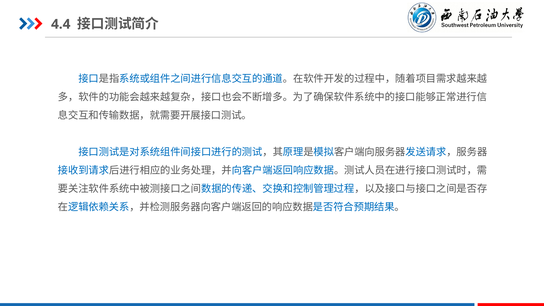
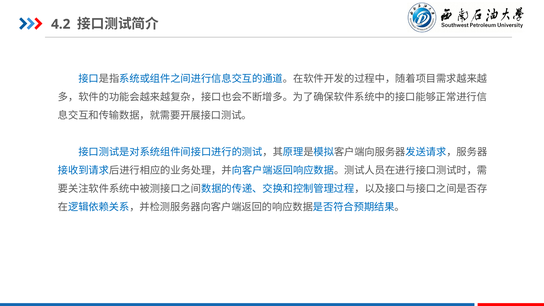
4.4: 4.4 -> 4.2 (61, 24)
